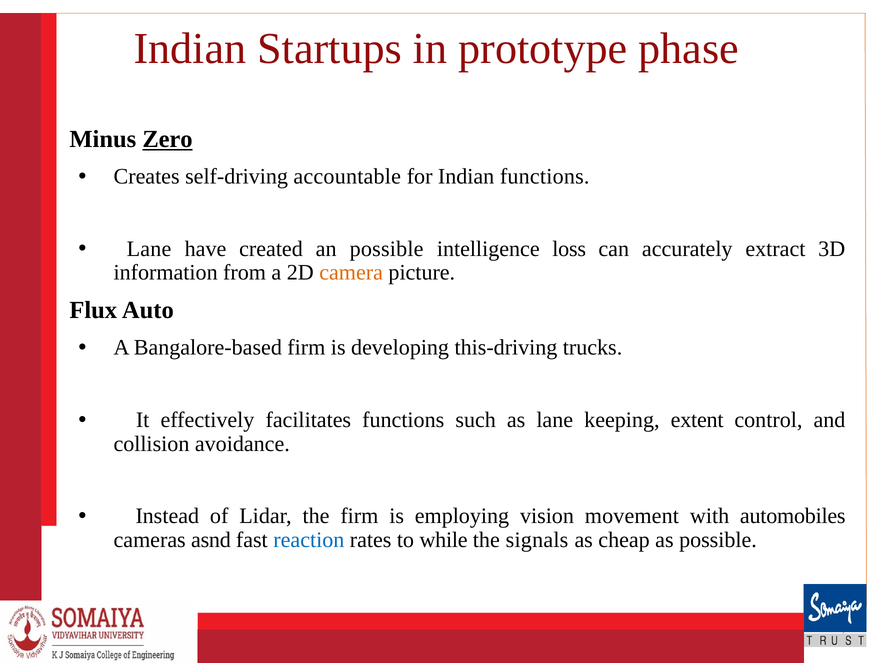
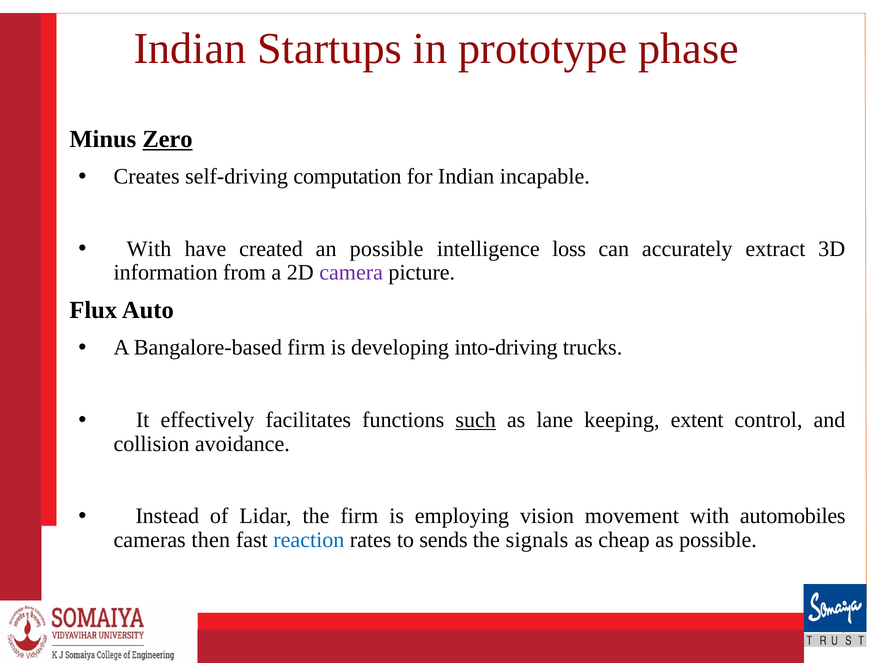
accountable: accountable -> computation (347, 176)
Indian functions: functions -> incapable (545, 176)
Lane: Lane -> With (149, 249)
camera colour: orange -> purple (351, 272)
this-driving: this-driving -> into-driving (506, 347)
such underline: none -> present (476, 419)
asnd: asnd -> then (211, 539)
while: while -> sends (444, 539)
